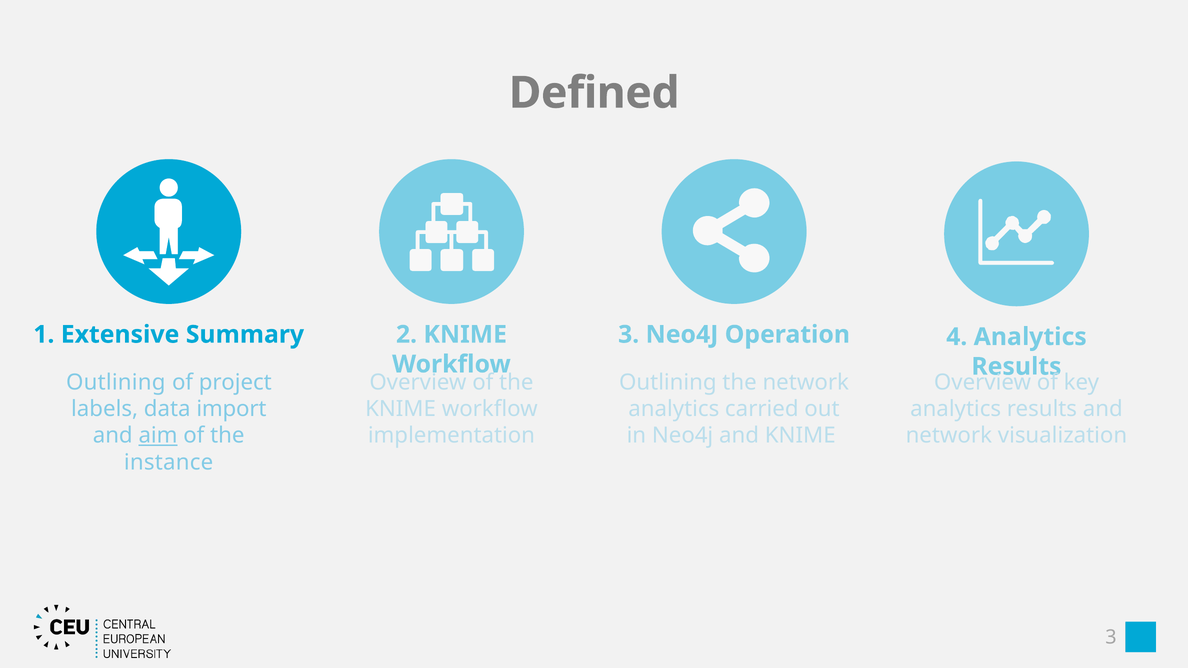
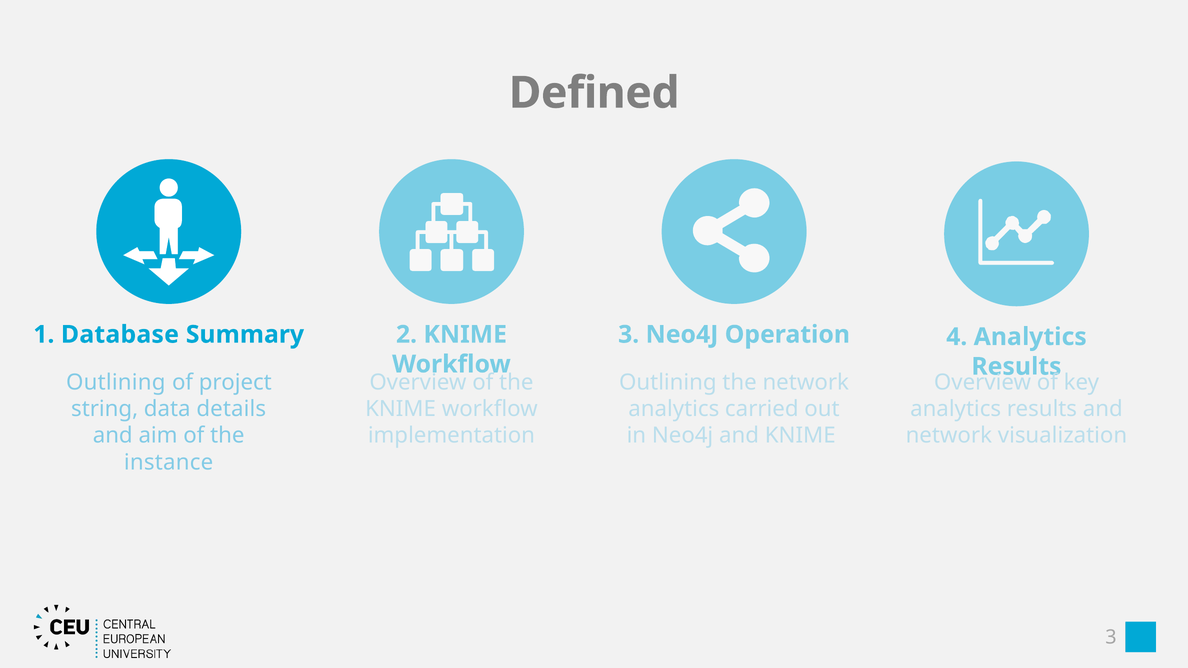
Extensive: Extensive -> Database (120, 335)
labels: labels -> string (105, 409)
import: import -> details (231, 409)
aim underline: present -> none (158, 436)
